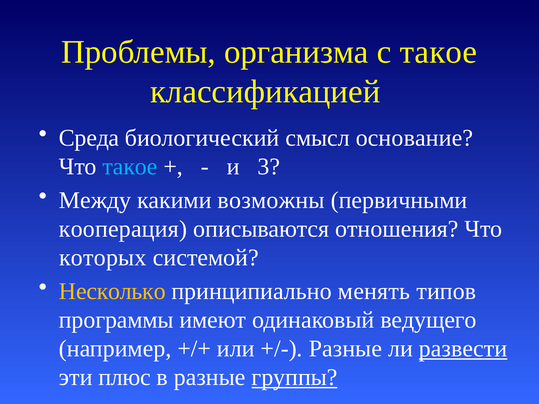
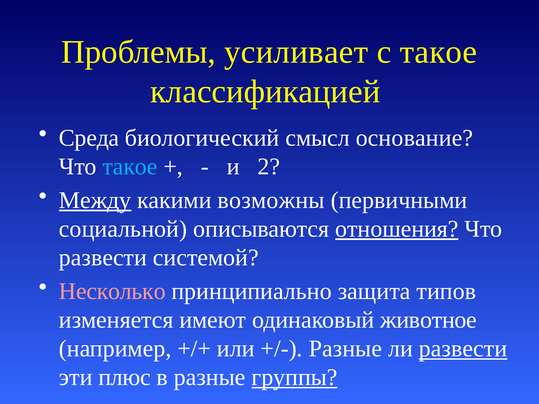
организма: организма -> усиливает (296, 52)
3: 3 -> 2 (269, 167)
Между underline: none -> present (95, 200)
кооперация: кооперация -> социальной (123, 229)
отношения underline: none -> present (397, 229)
которых: которых -> развести (103, 258)
Несколько colour: yellow -> pink (112, 291)
менять: менять -> защита (374, 291)
программы: программы -> изменяется (116, 320)
ведущего: ведущего -> животное (429, 320)
